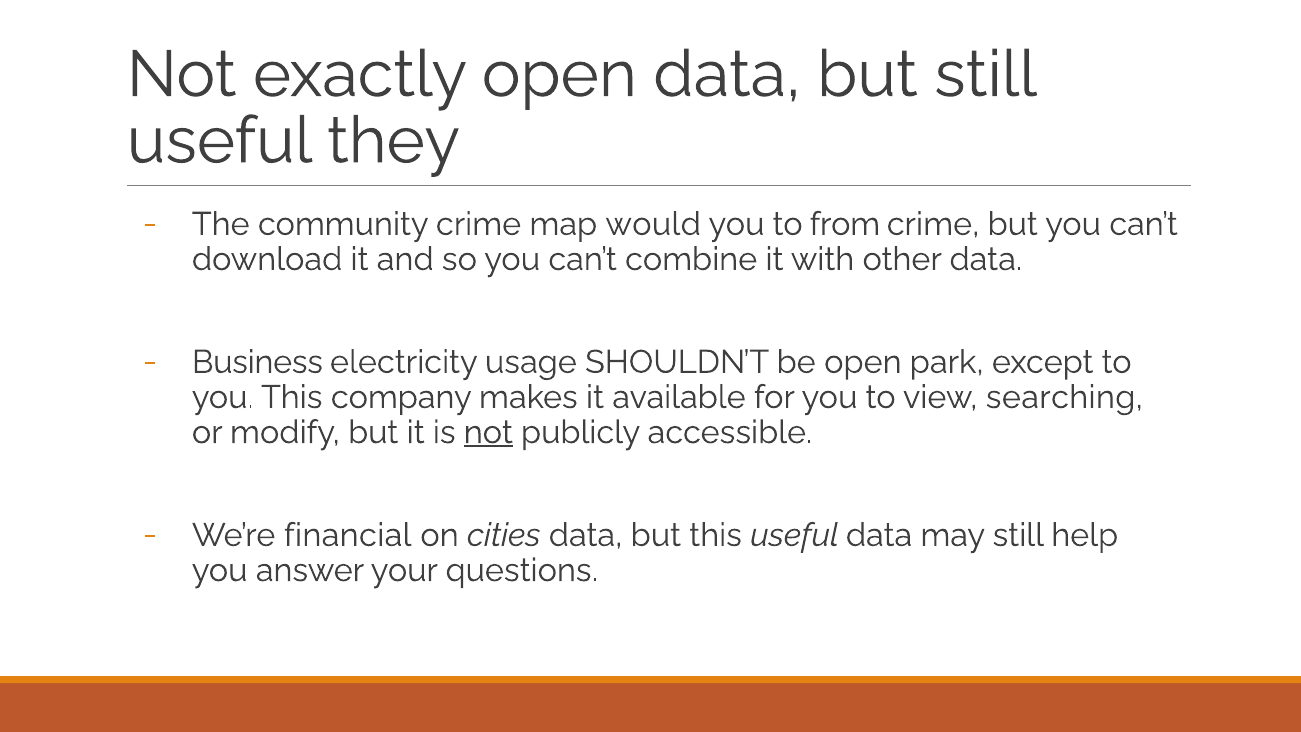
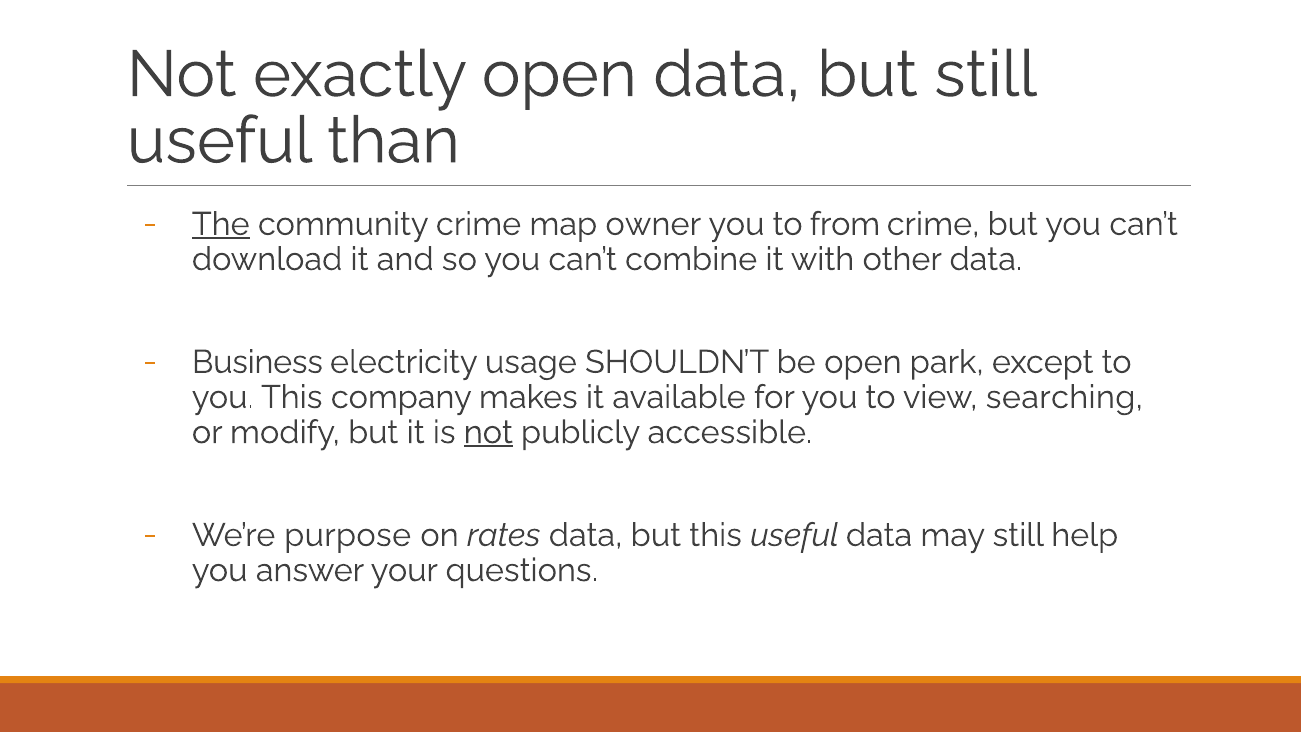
they: they -> than (393, 141)
The underline: none -> present (221, 224)
would: would -> owner (653, 224)
financial: financial -> purpose (348, 535)
cities: cities -> rates (504, 535)
